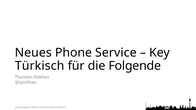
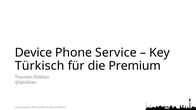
Neues: Neues -> Device (33, 53)
Folgende: Folgende -> Premium (135, 66)
